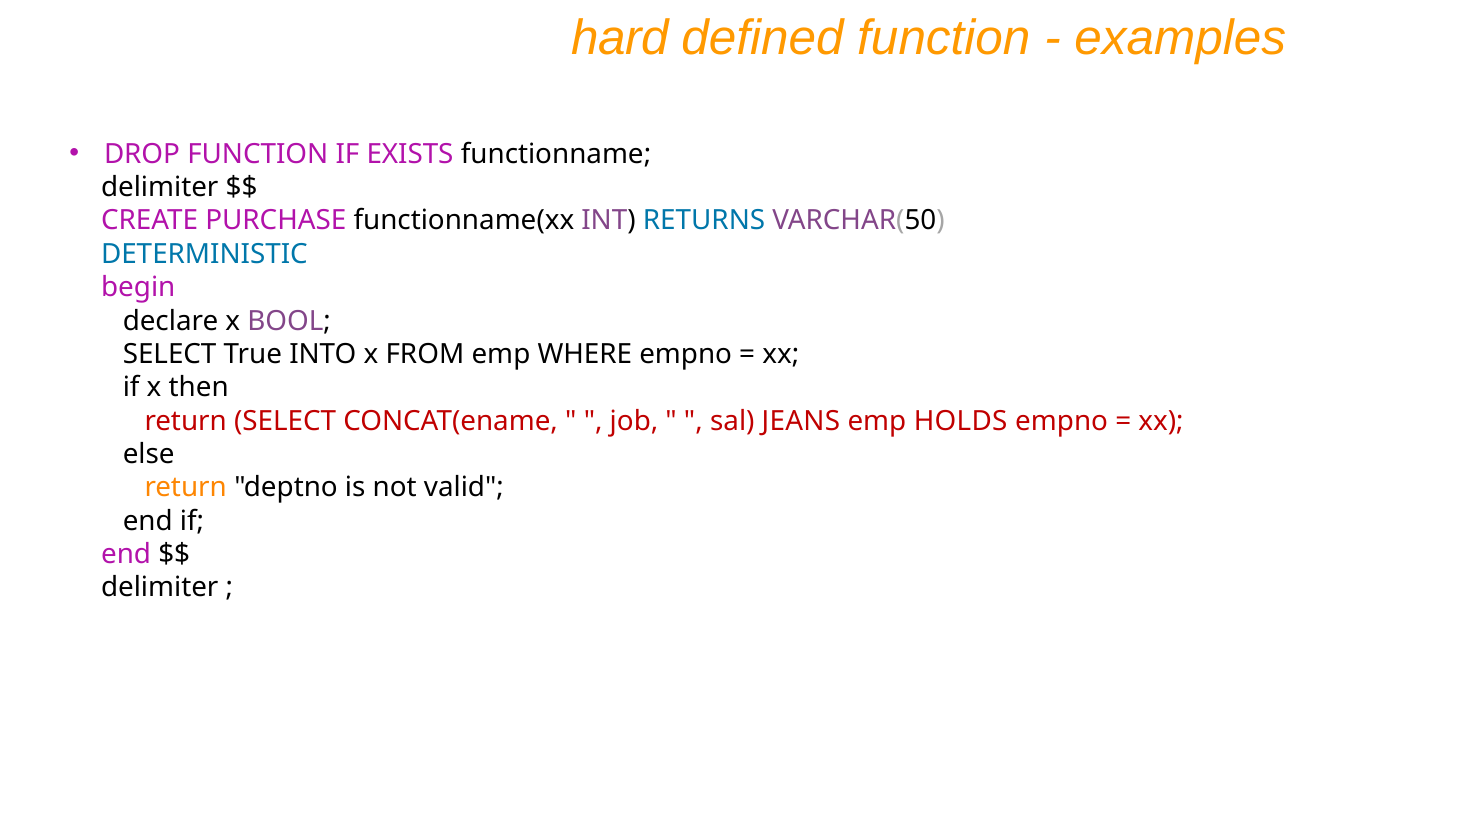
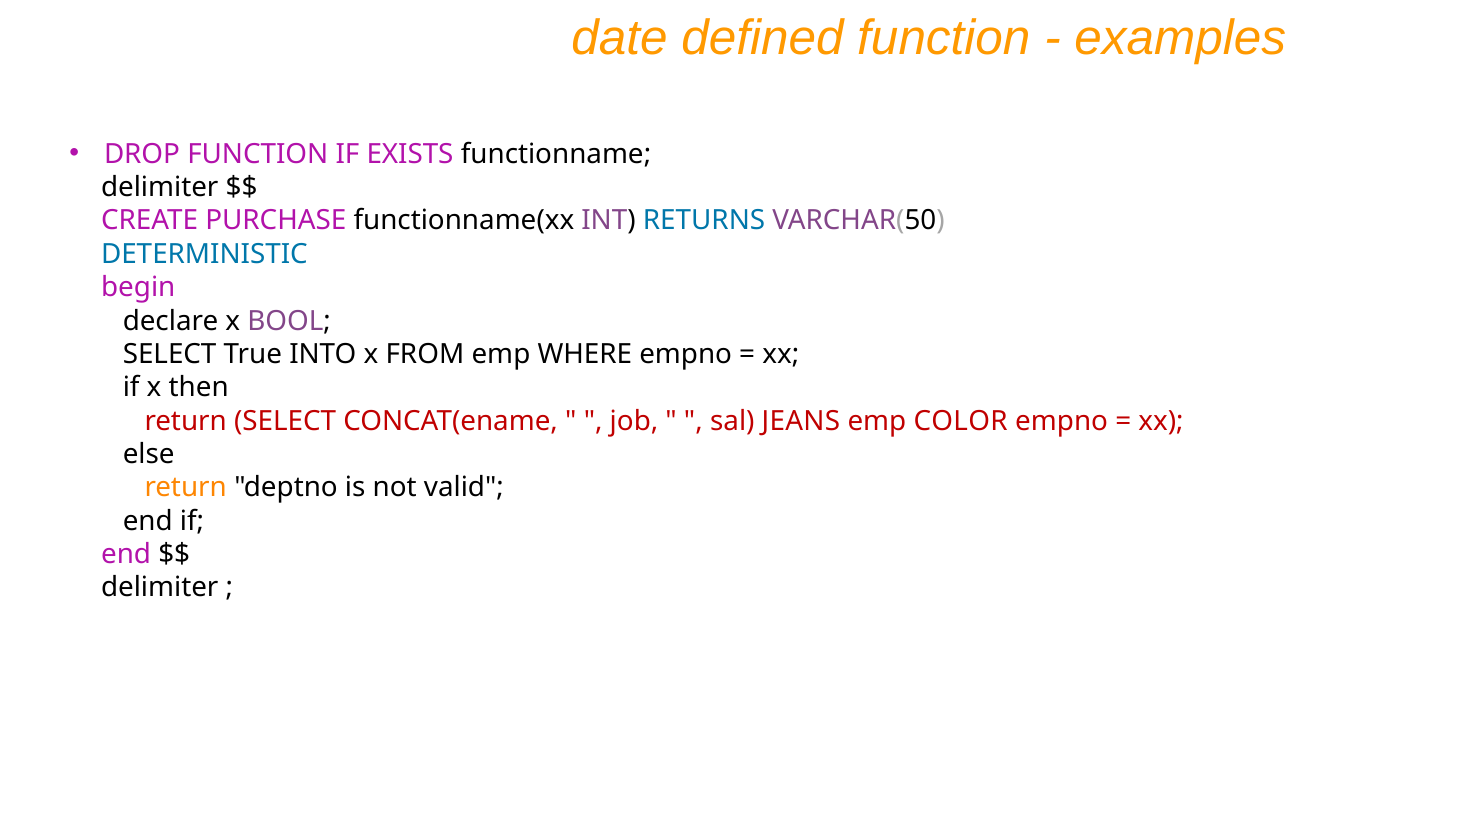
hard: hard -> date (620, 39)
HOLDS: HOLDS -> COLOR (961, 421)
